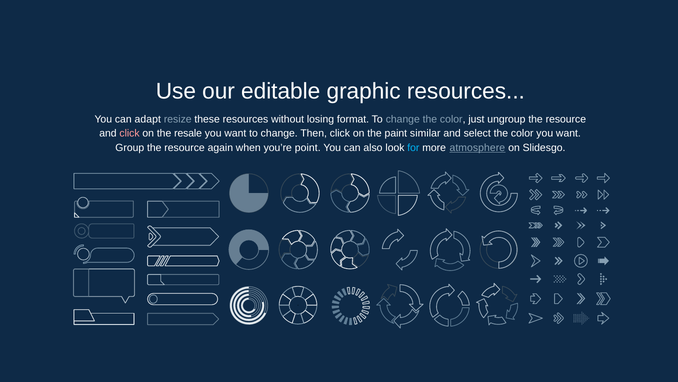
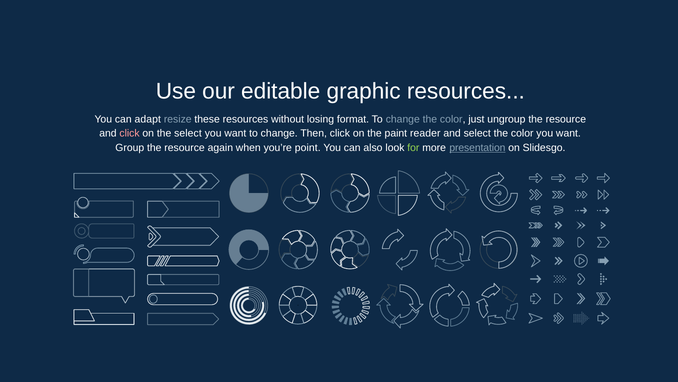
the resale: resale -> select (188, 133)
similar: similar -> reader (425, 133)
for colour: light blue -> light green (413, 148)
atmosphere: atmosphere -> presentation (477, 148)
